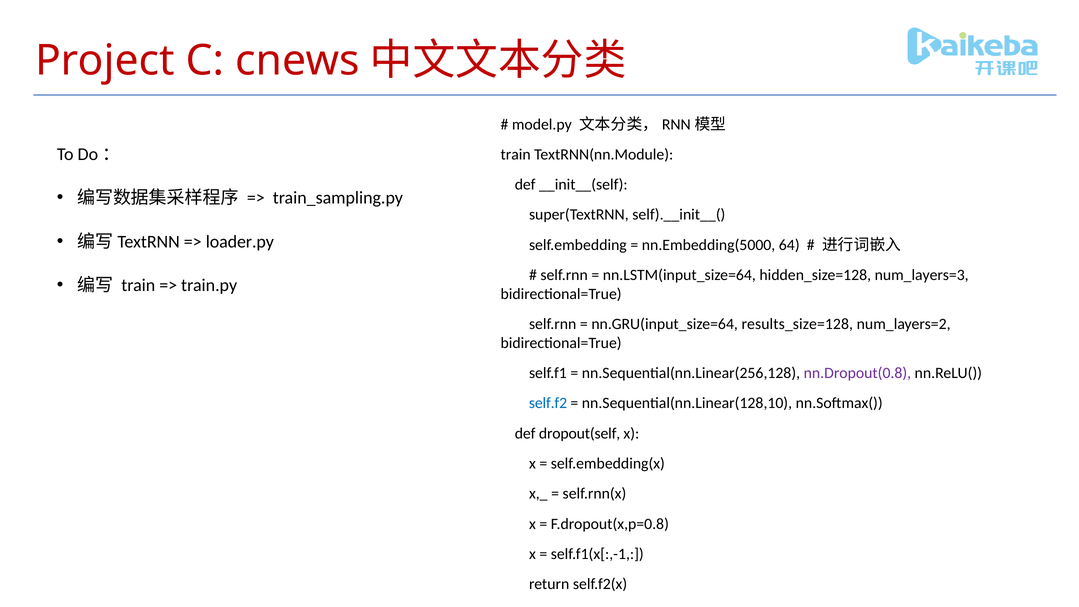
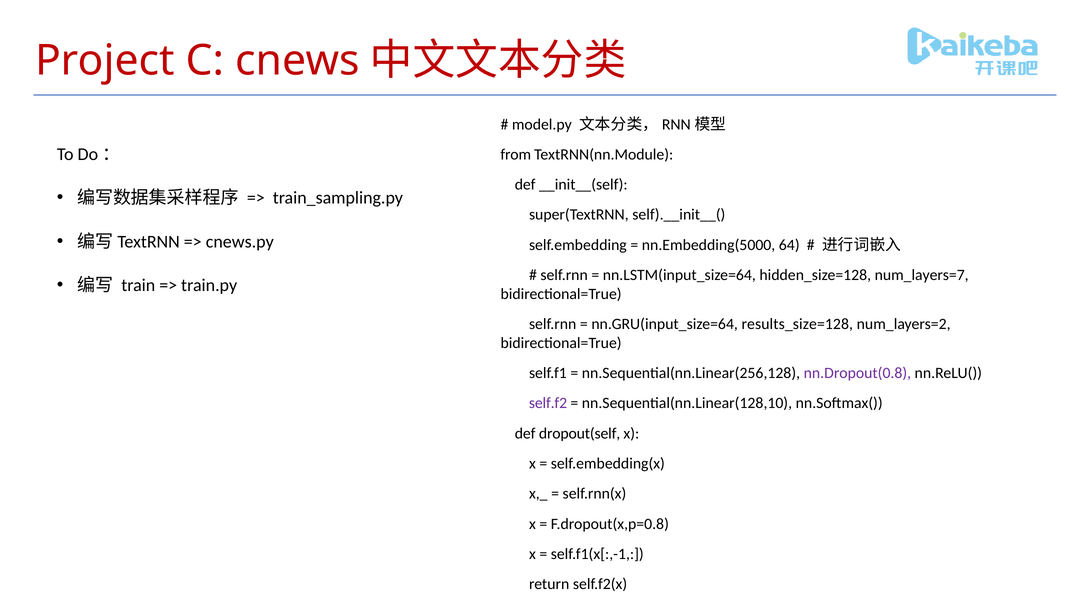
train: train -> from (516, 154)
loader.py: loader.py -> cnews.py (240, 242)
num_layers=3: num_layers=3 -> num_layers=7 (922, 275)
self.f2 colour: blue -> purple (548, 403)
